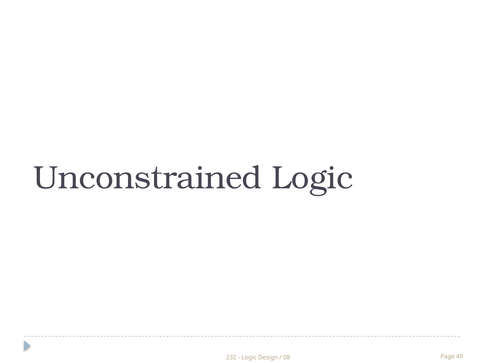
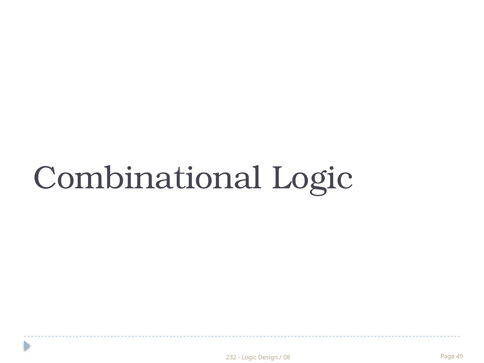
Unconstrained: Unconstrained -> Combinational (147, 178)
